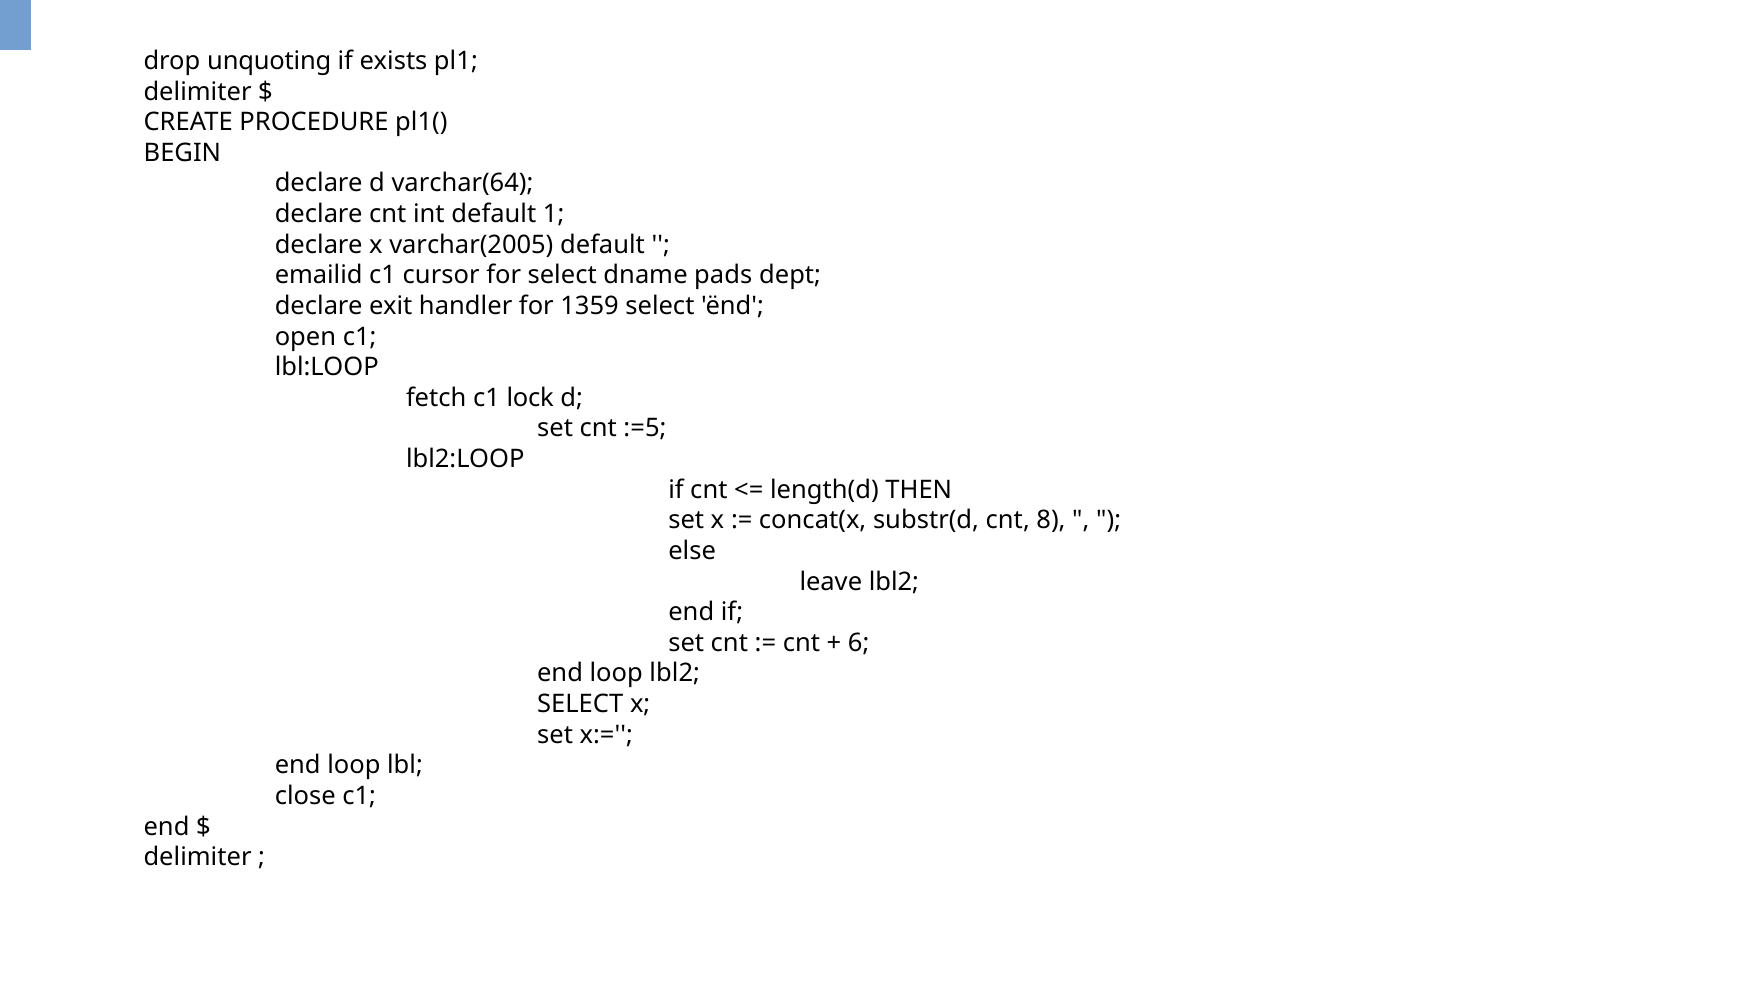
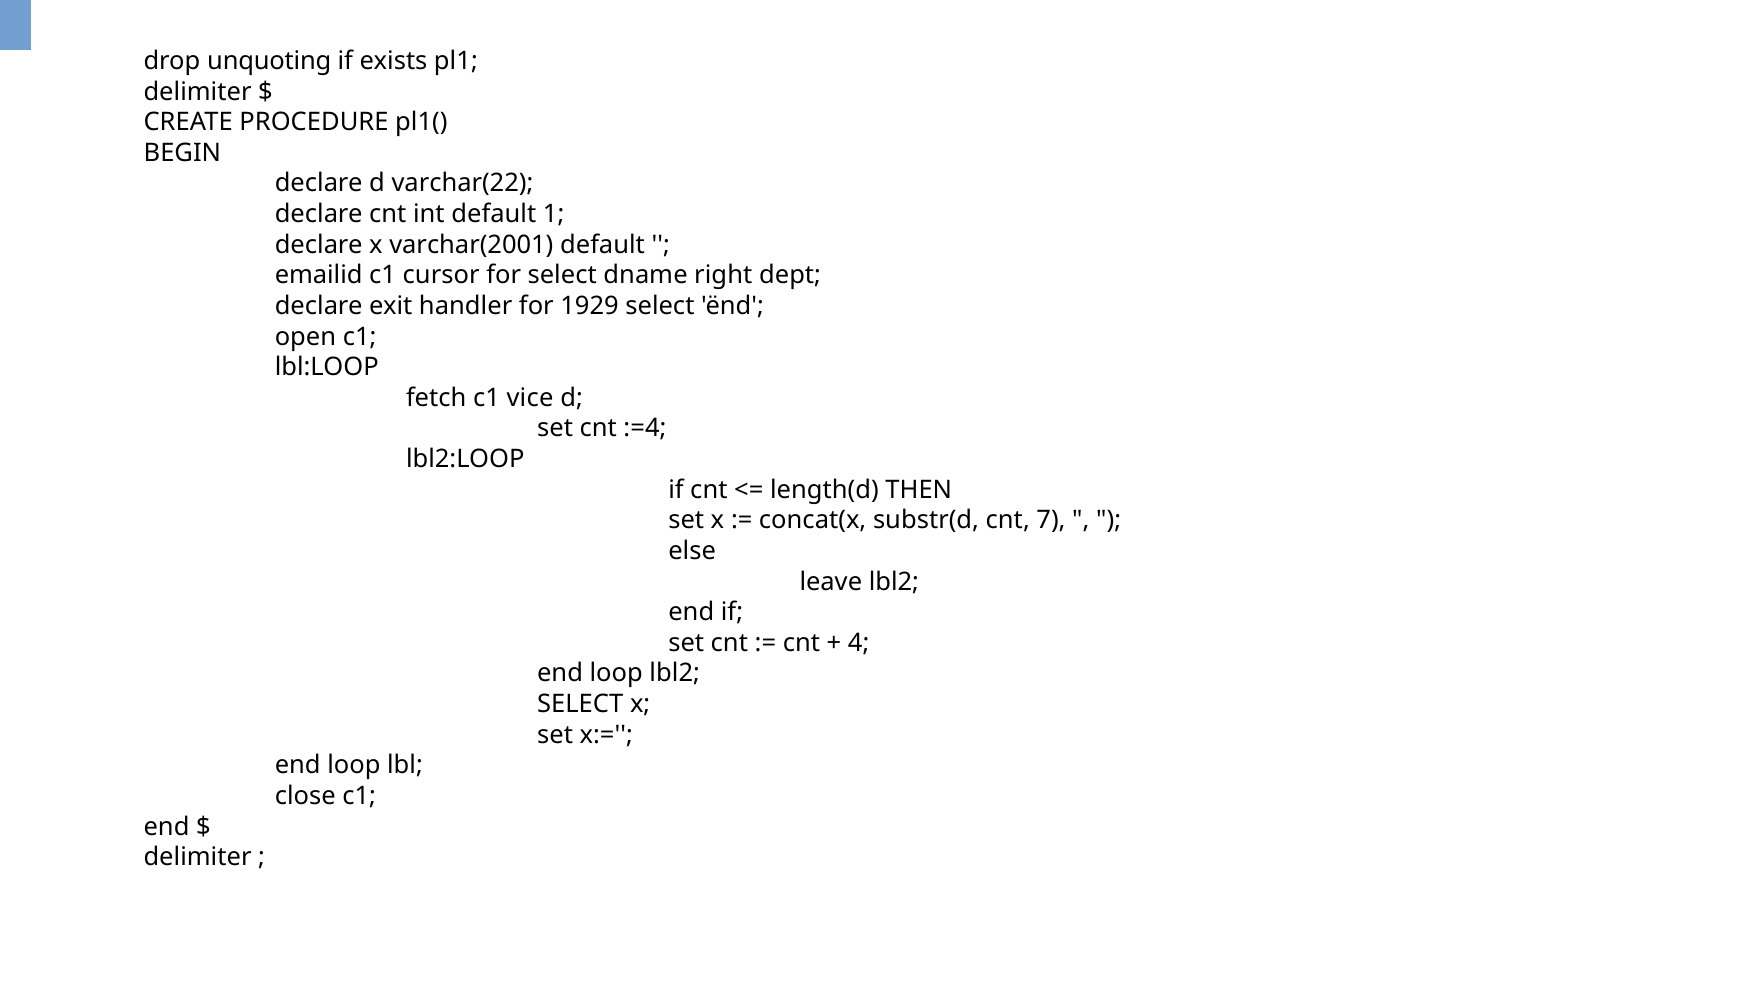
varchar(64: varchar(64 -> varchar(22 (462, 183)
varchar(2005: varchar(2005 -> varchar(2001 (471, 245)
pads: pads -> right (723, 275)
1359: 1359 -> 1929 (590, 306)
lock: lock -> vice (530, 398)
:=5: :=5 -> :=4 (645, 428)
8: 8 -> 7 (1051, 520)
6: 6 -> 4 (859, 643)
